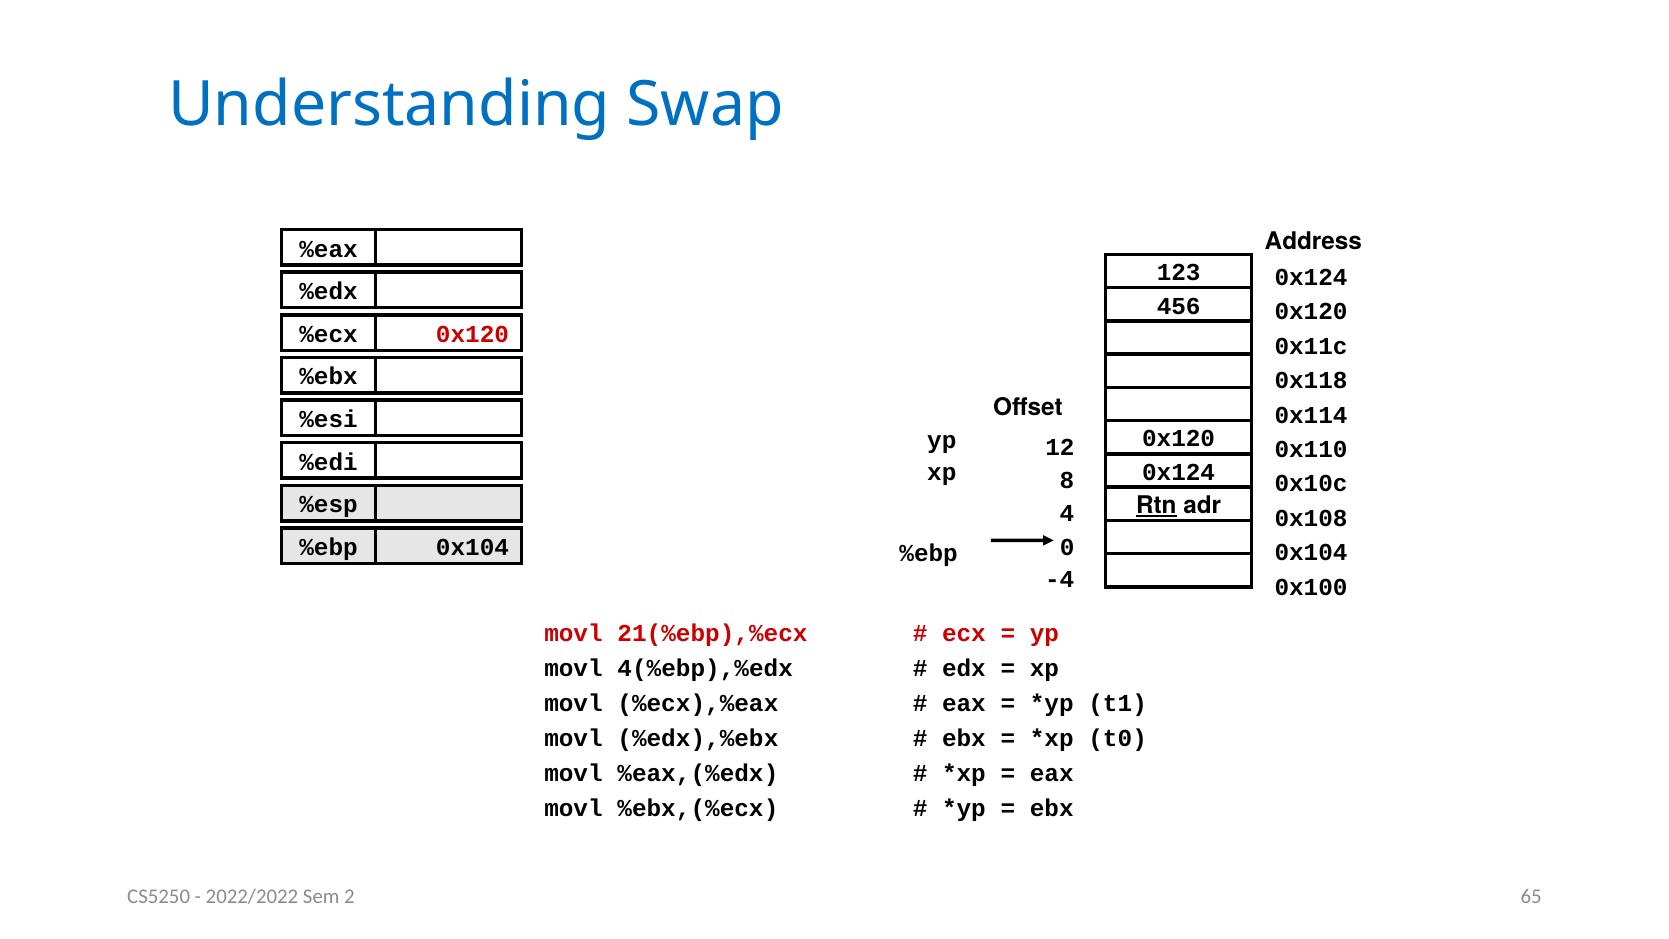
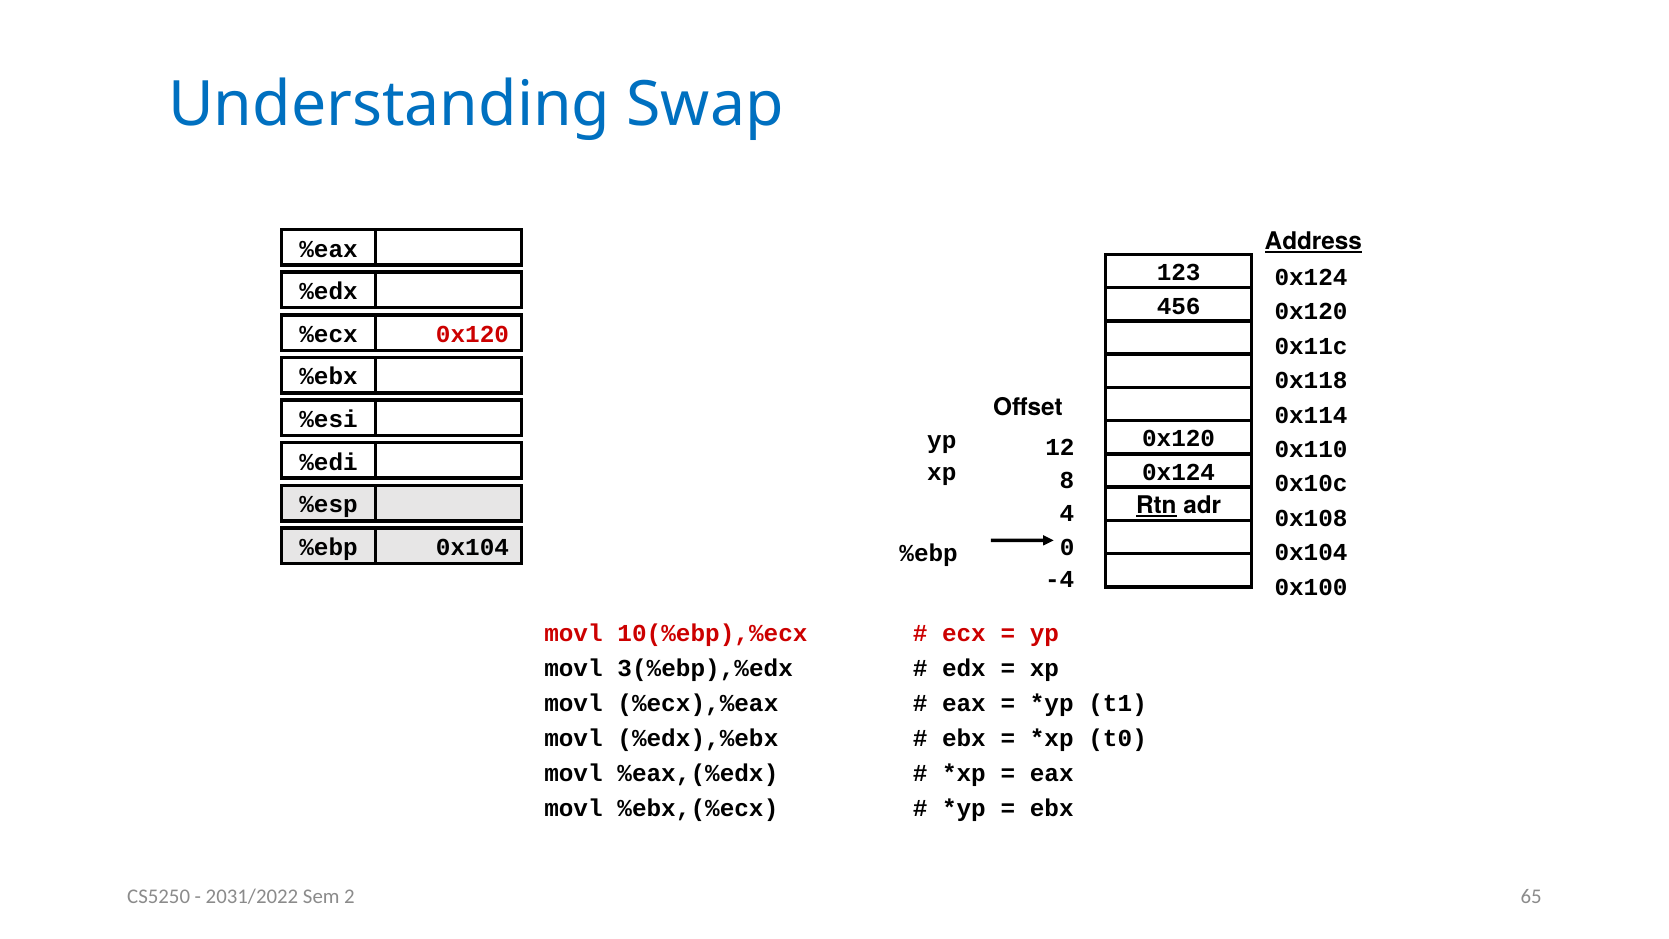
Address underline: none -> present (1313, 242)
21(%ebp),%ecx: 21(%ebp),%ecx -> 10(%ebp),%ecx (712, 633)
4(%ebp),%edx: 4(%ebp),%edx -> 3(%ebp),%edx (705, 668)
2022/2022: 2022/2022 -> 2031/2022 (252, 897)
